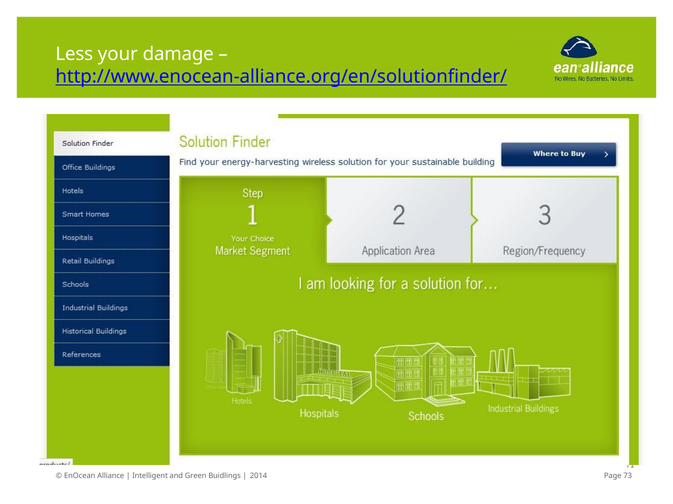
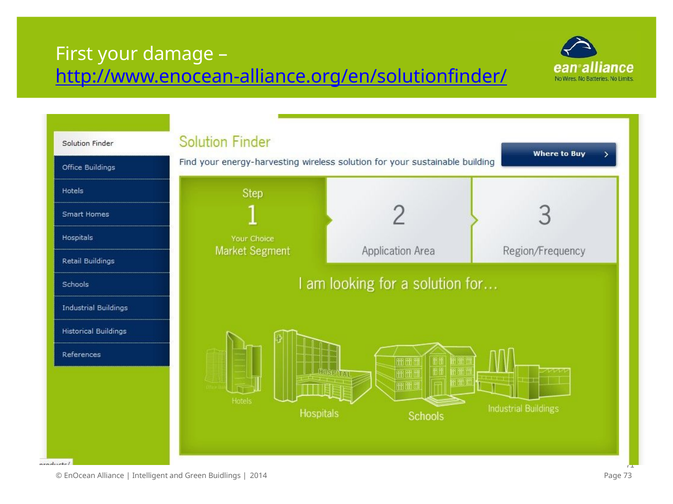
Less: Less -> First (74, 54)
